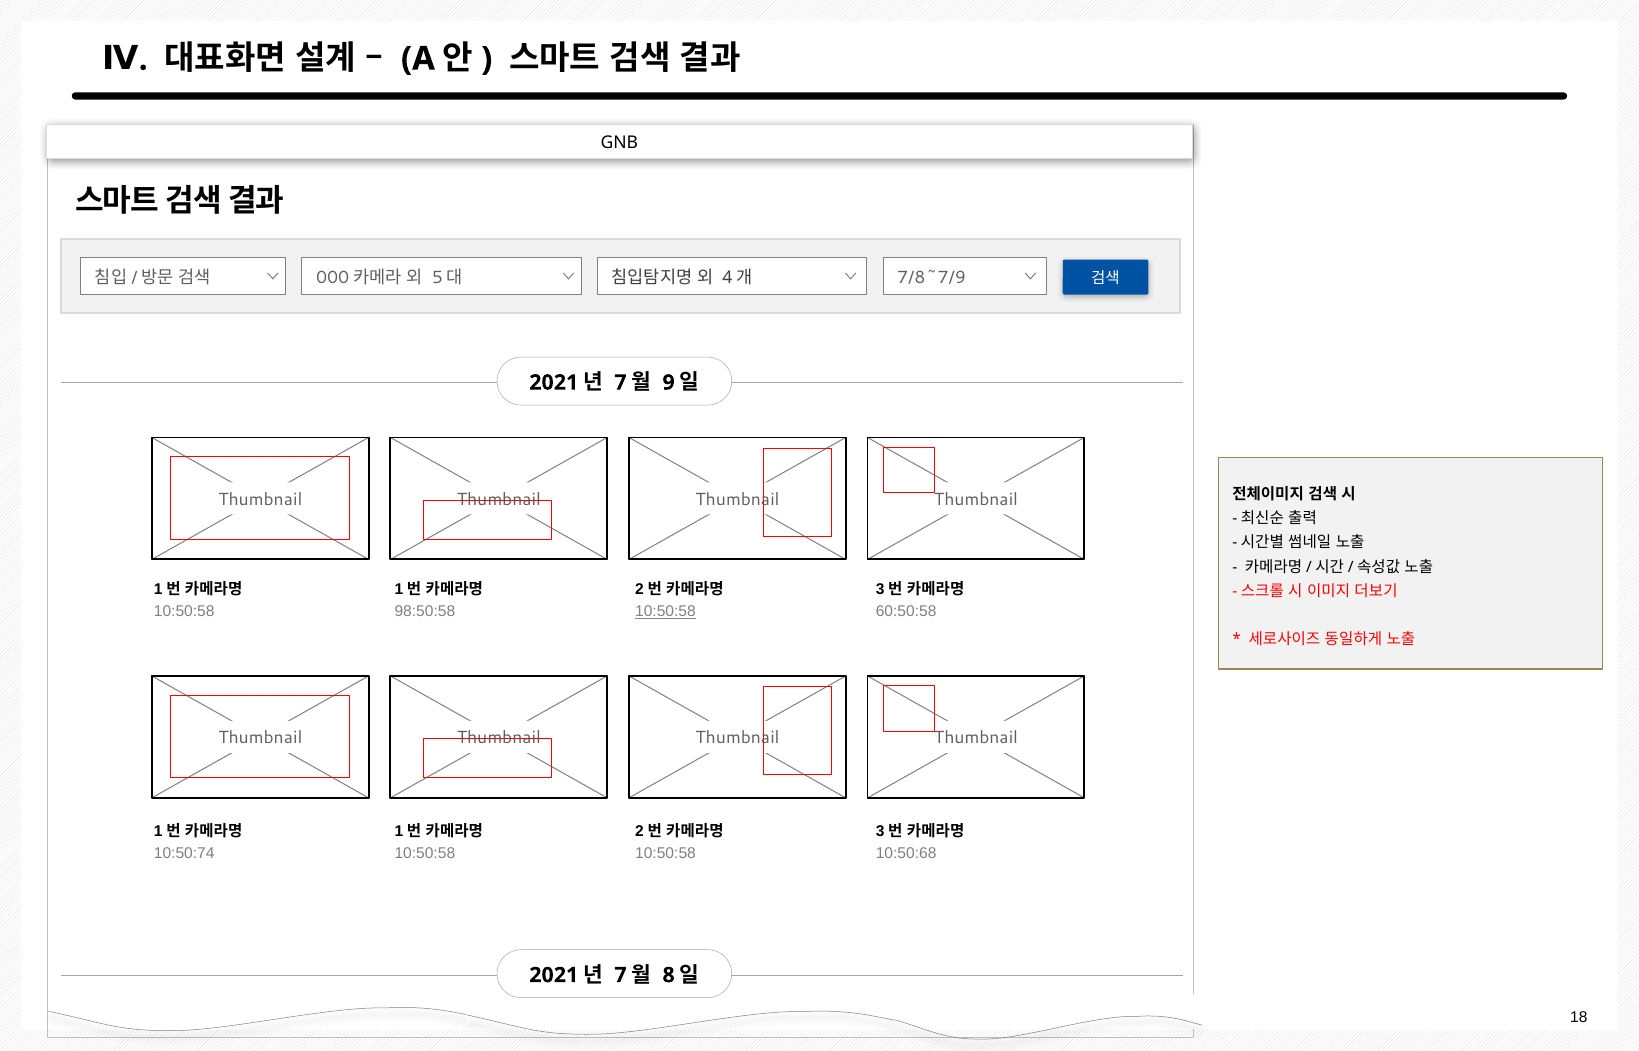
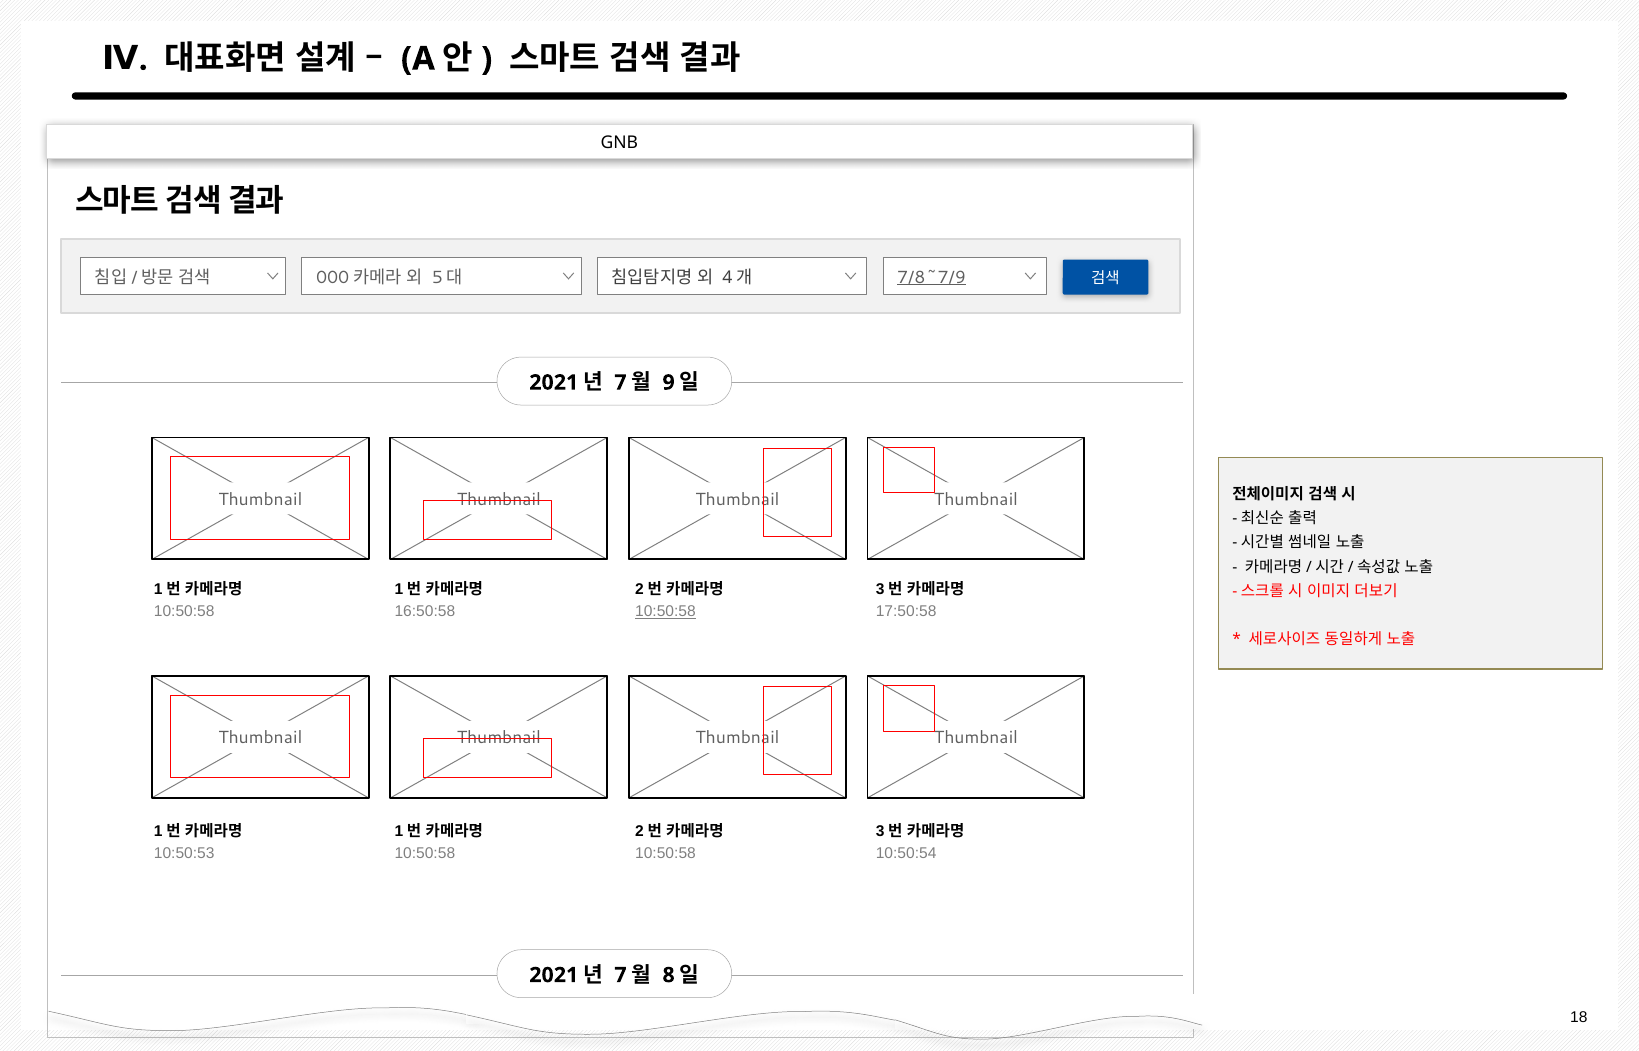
7/8~7/9 underline: none -> present (932, 277)
98:50:58: 98:50:58 -> 16:50:58 (425, 612)
60:50:58: 60:50:58 -> 17:50:58 (906, 612)
10:50:74: 10:50:74 -> 10:50:53 (184, 853)
10:50:68: 10:50:68 -> 10:50:54 (906, 853)
